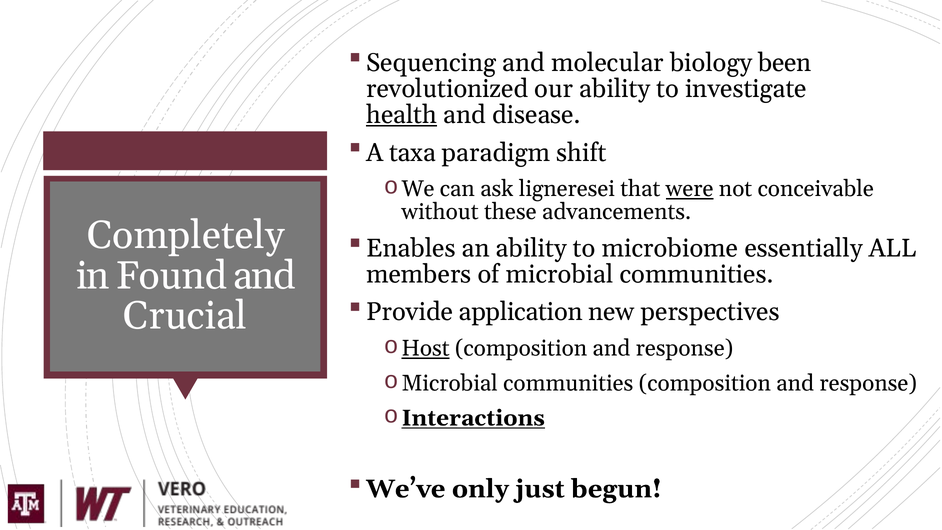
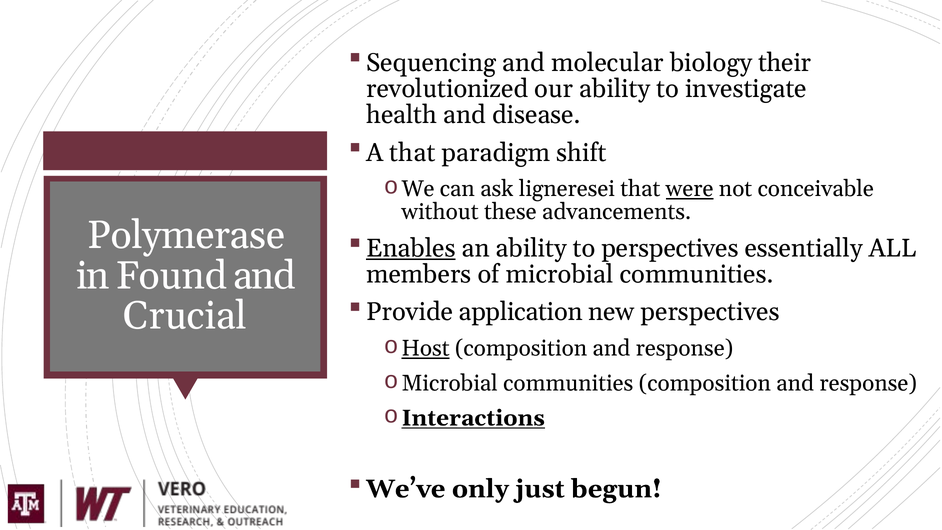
been: been -> their (785, 63)
health underline: present -> none (402, 115)
A taxa: taxa -> that (412, 153)
Completely: Completely -> Polymerase (186, 235)
Enables underline: none -> present (411, 248)
to microbiome: microbiome -> perspectives (670, 248)
